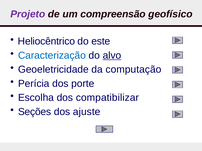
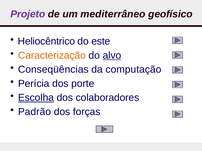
compreensão: compreensão -> mediterrâneo (113, 14)
Caracterização colour: blue -> orange (52, 56)
Geoeletricidade: Geoeletricidade -> Conseqüências (53, 70)
Escolha underline: none -> present (36, 98)
compatibilizar: compatibilizar -> colaboradores (108, 98)
Seções: Seções -> Padrão (35, 112)
ajuste: ajuste -> forças (87, 112)
